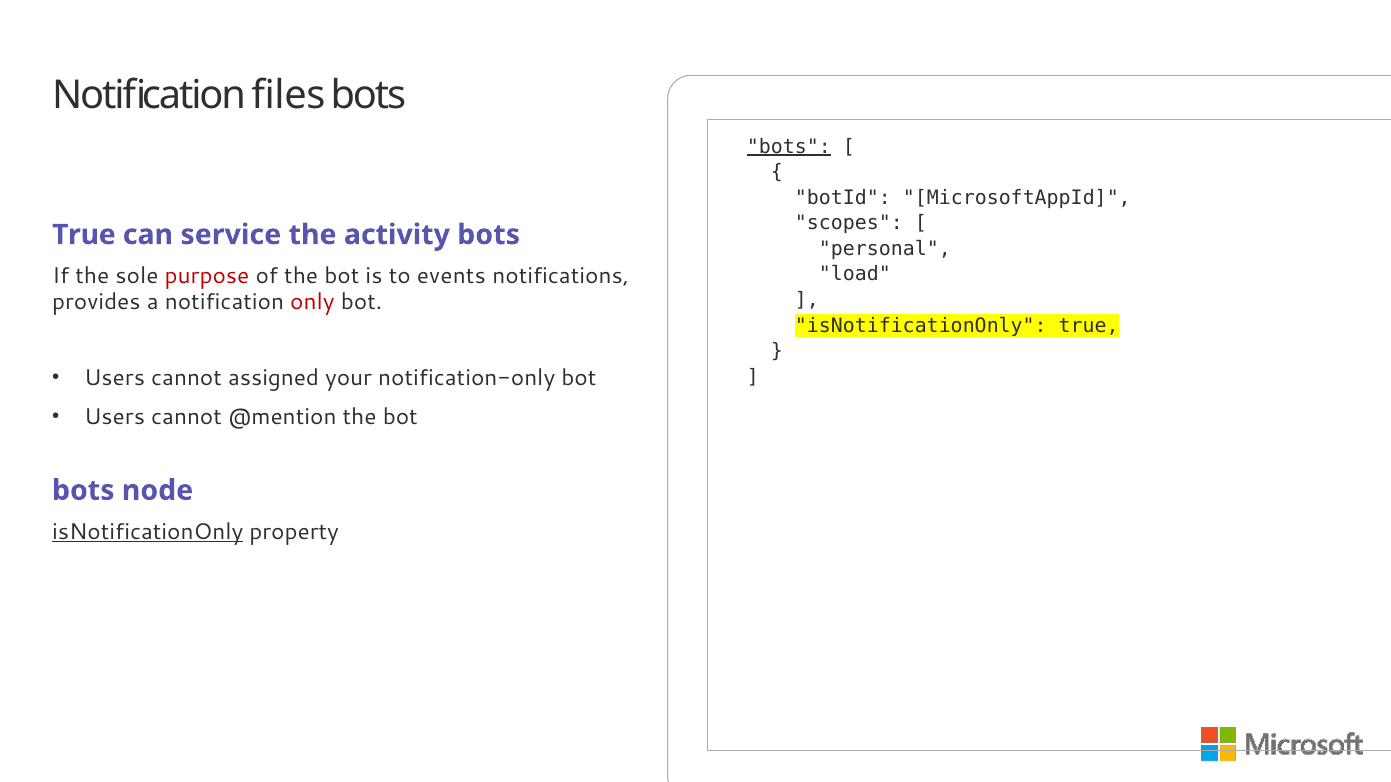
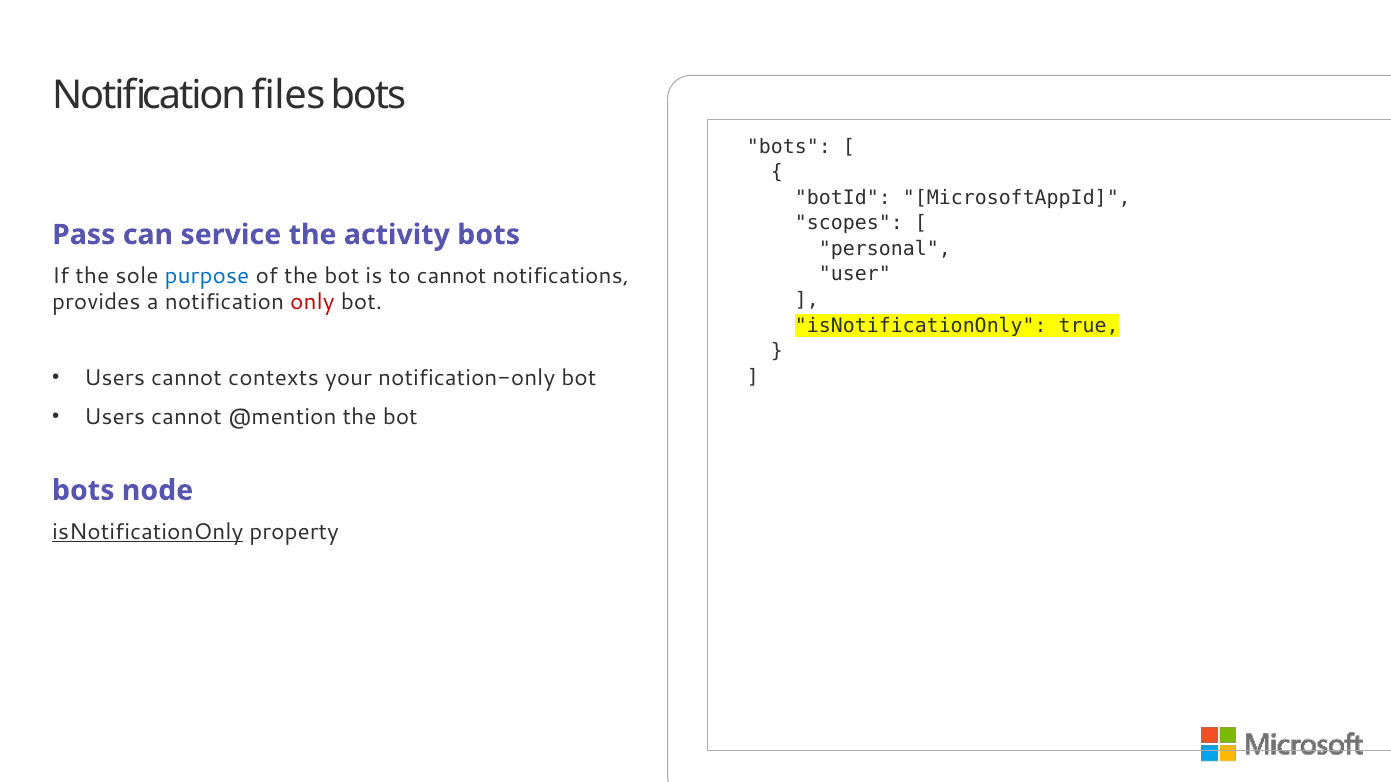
bots underline: present -> none (789, 147)
True: True -> Pass (84, 235)
load: load -> user (855, 274)
purpose colour: red -> blue (207, 276)
to events: events -> cannot (452, 276)
assigned: assigned -> contexts (274, 379)
